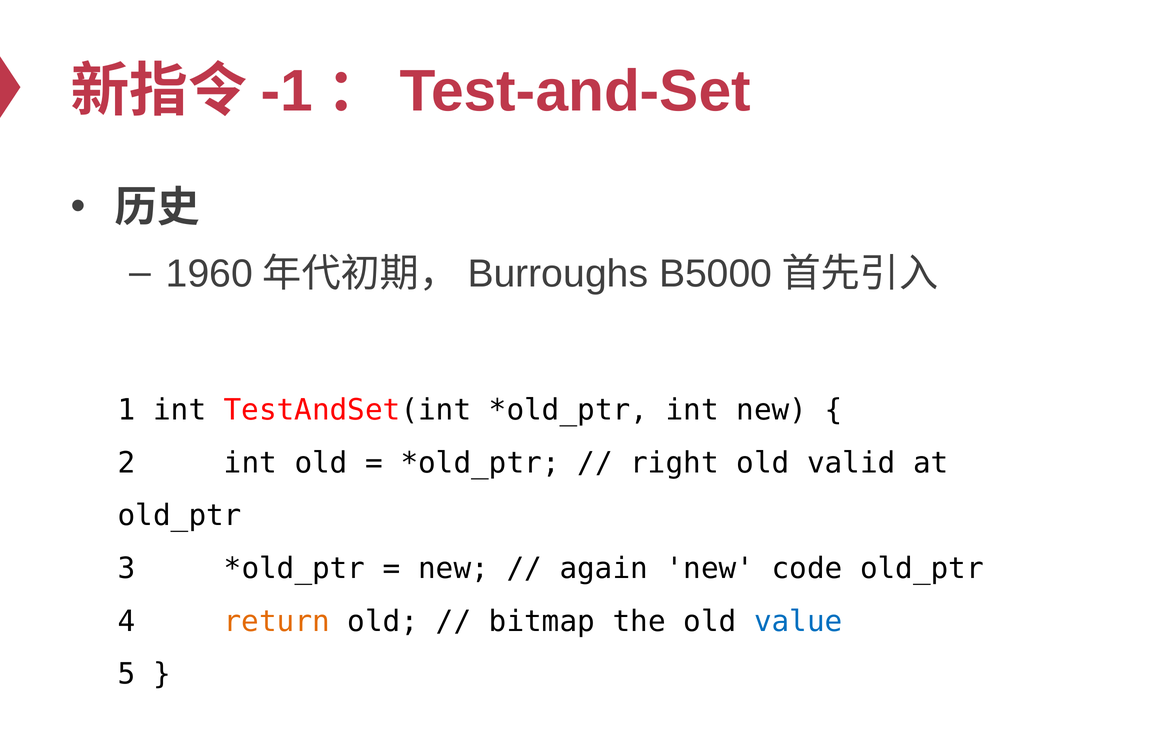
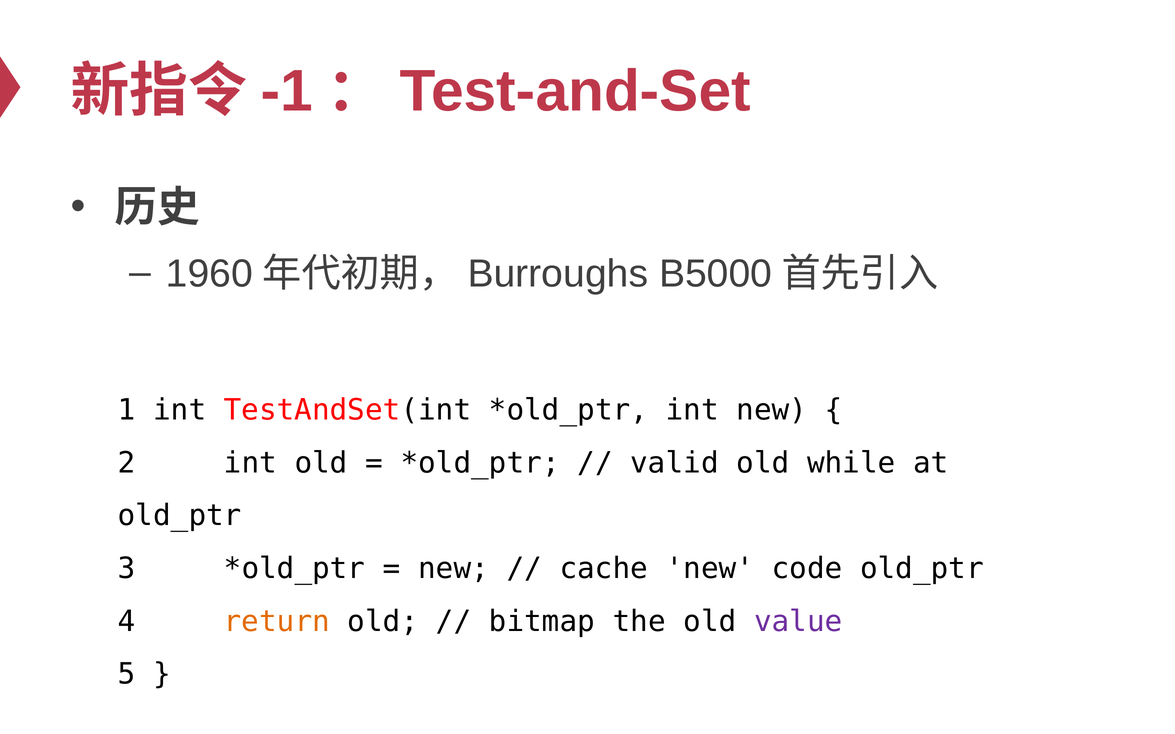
right: right -> valid (675, 463)
valid: valid -> while (851, 463)
again: again -> cache (604, 569)
value colour: blue -> purple (798, 622)
